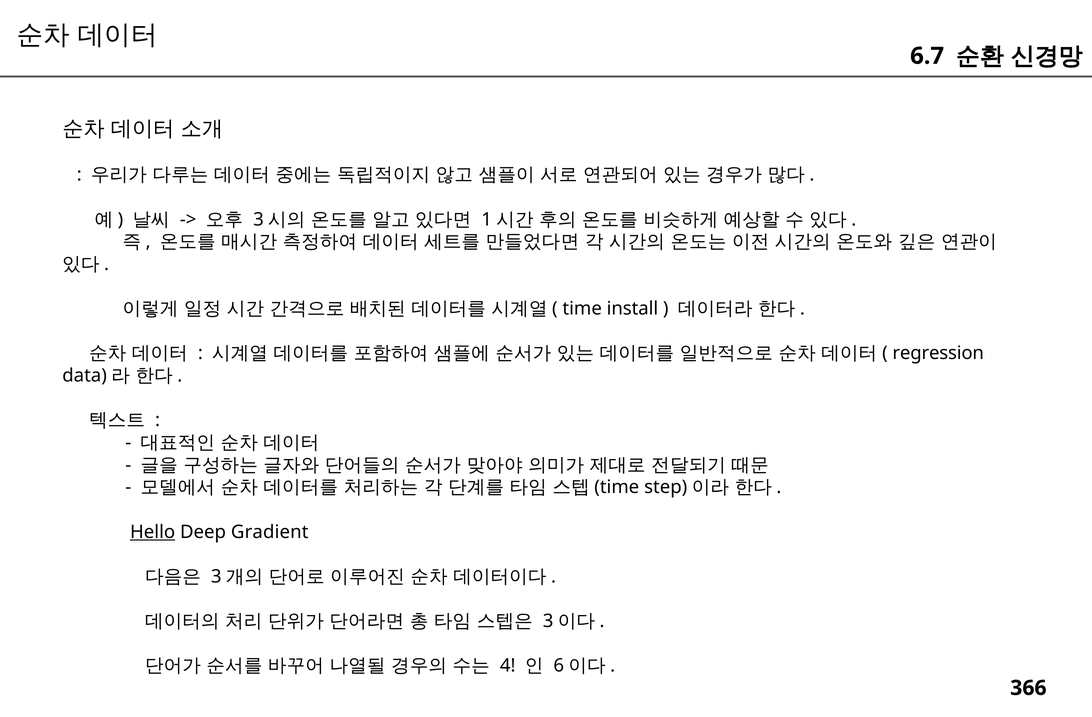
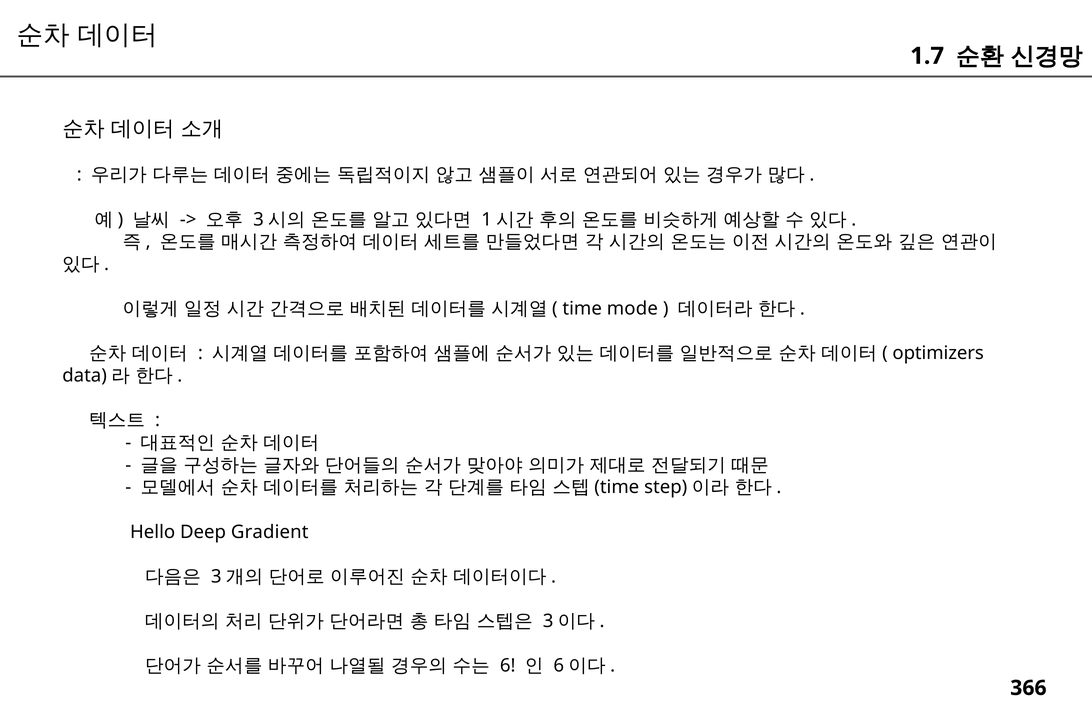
6.7: 6.7 -> 1.7 (927, 56)
install: install -> mode (632, 309)
regression: regression -> optimizers (938, 353)
Hello underline: present -> none (153, 532)
4: 4 -> 6 (508, 666)
